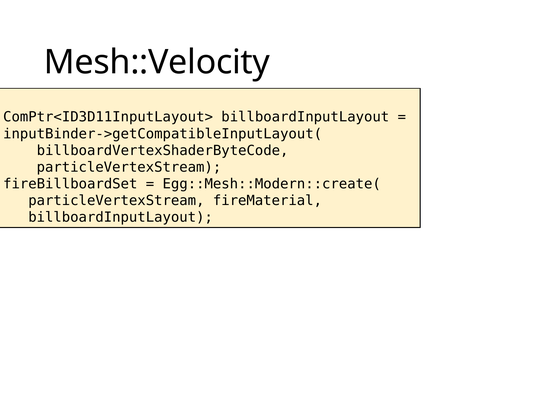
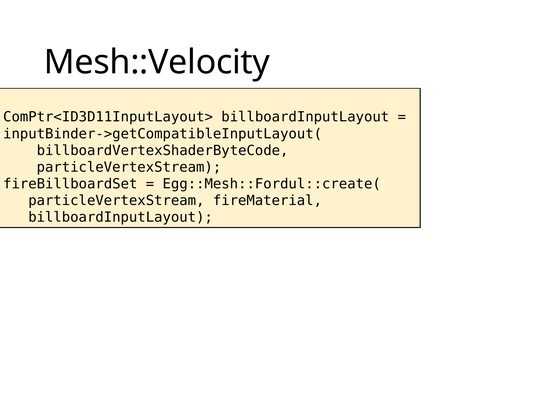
Egg::Mesh::Modern::create(: Egg::Mesh::Modern::create( -> Egg::Mesh::Fordul::create( (272, 184)
